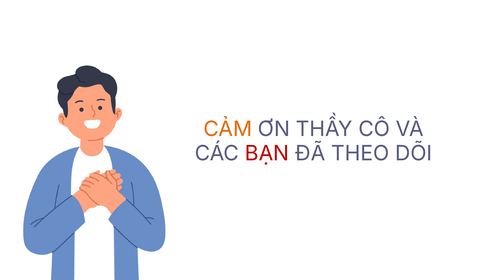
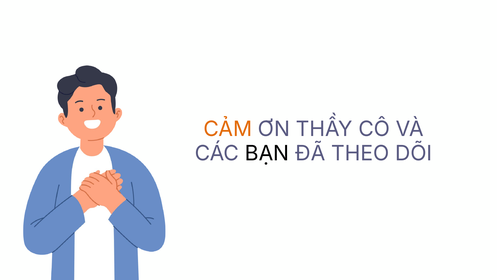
BẠN colour: red -> black (267, 153)
